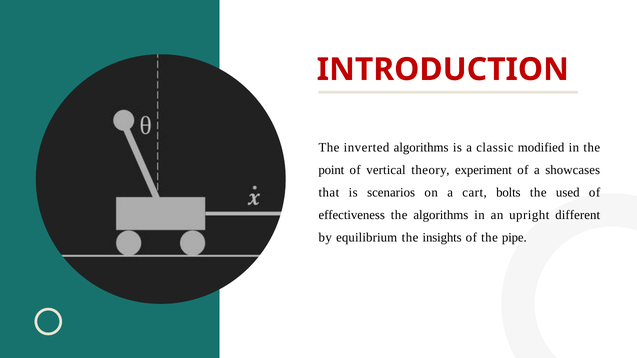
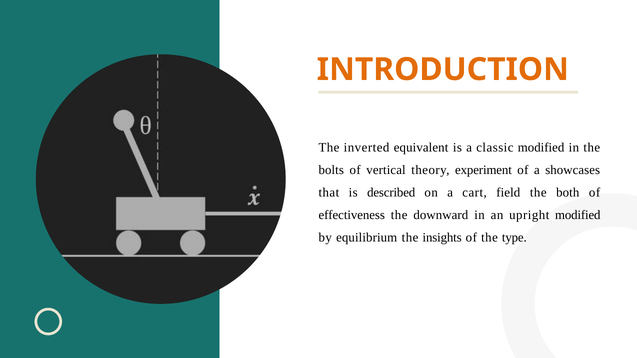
INTRODUCTION colour: red -> orange (443, 70)
inverted algorithms: algorithms -> equivalent (421, 148)
point: point -> bolts (331, 170)
scenarios: scenarios -> described (391, 193)
bolts: bolts -> field (508, 193)
used: used -> both (568, 193)
the algorithms: algorithms -> downward (441, 215)
upright different: different -> modified (578, 215)
pipe: pipe -> type (514, 238)
